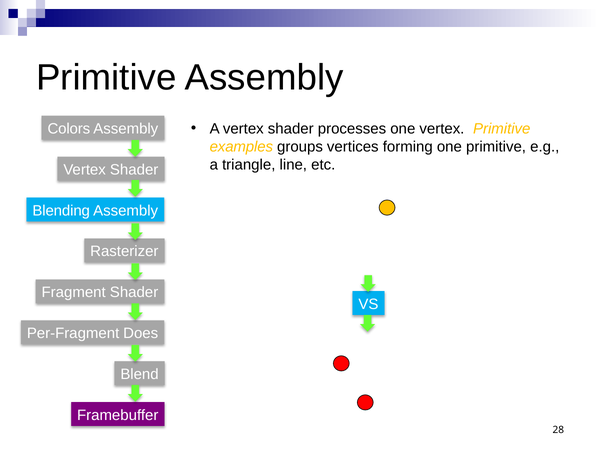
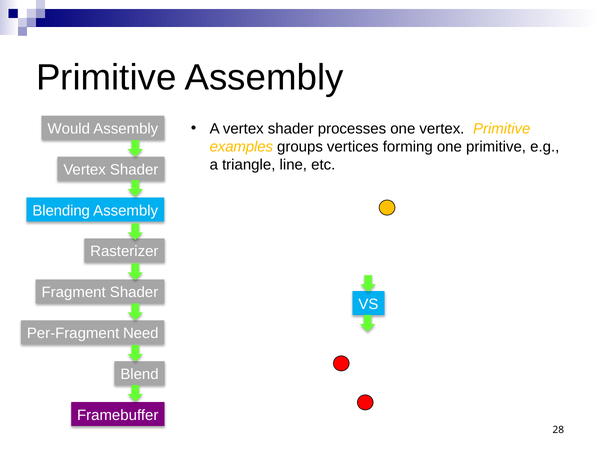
Colors: Colors -> Would (69, 129)
Does: Does -> Need (141, 333)
